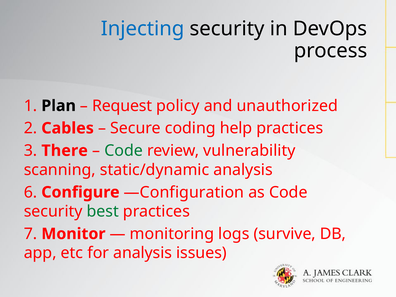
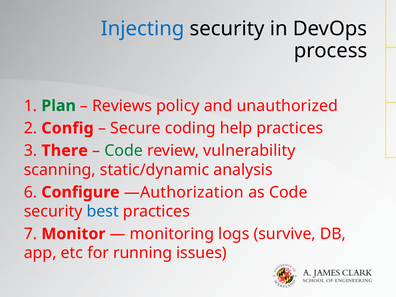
Plan colour: black -> green (59, 106)
Request: Request -> Reviews (122, 106)
Cables: Cables -> Config (68, 128)
—Configuration: —Configuration -> —Authorization (184, 192)
best colour: green -> blue (103, 211)
for analysis: analysis -> running (143, 253)
